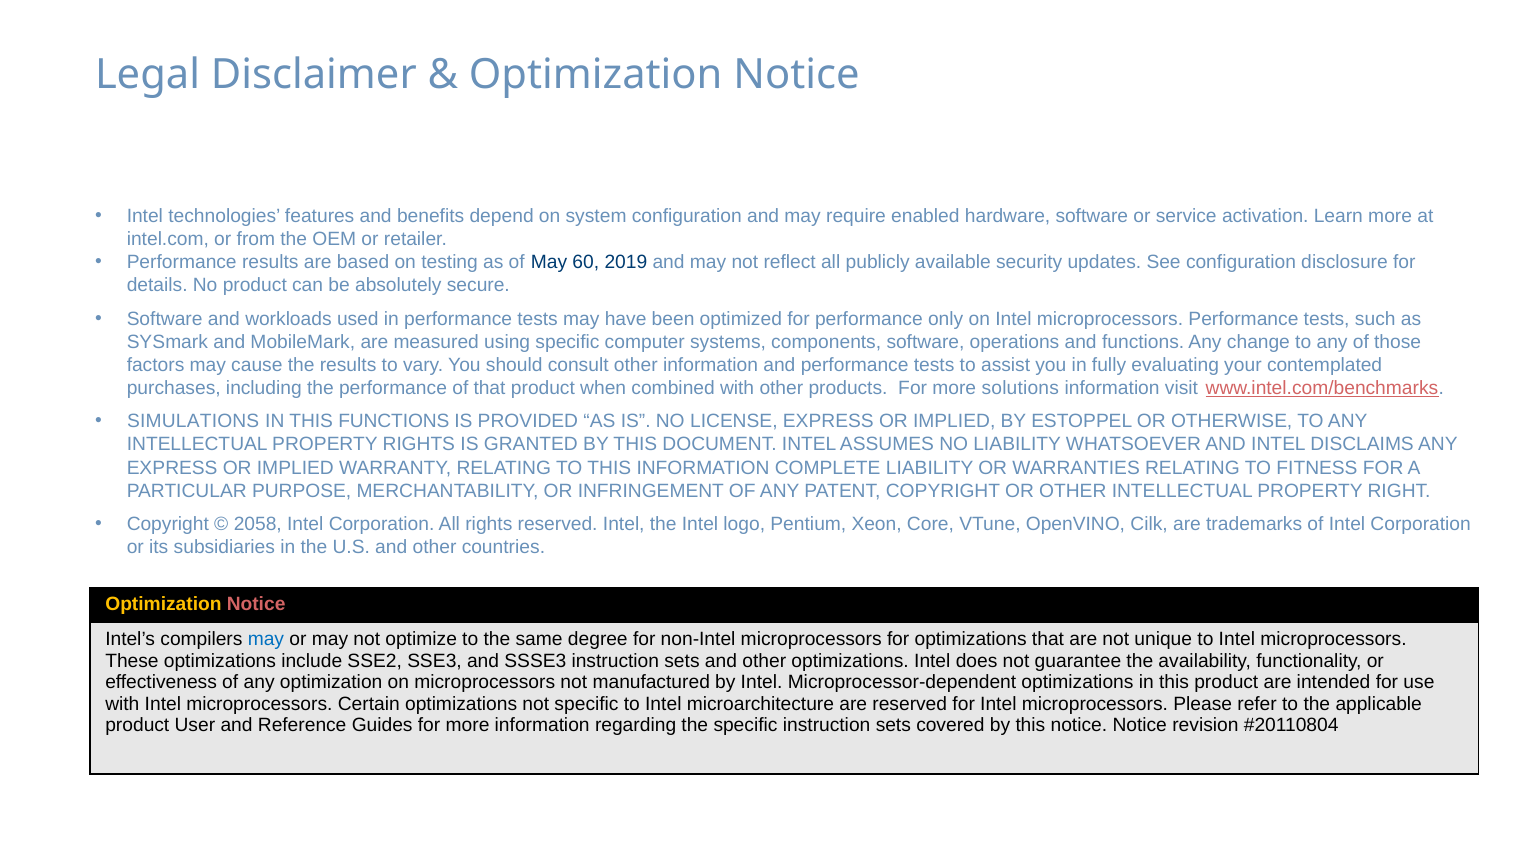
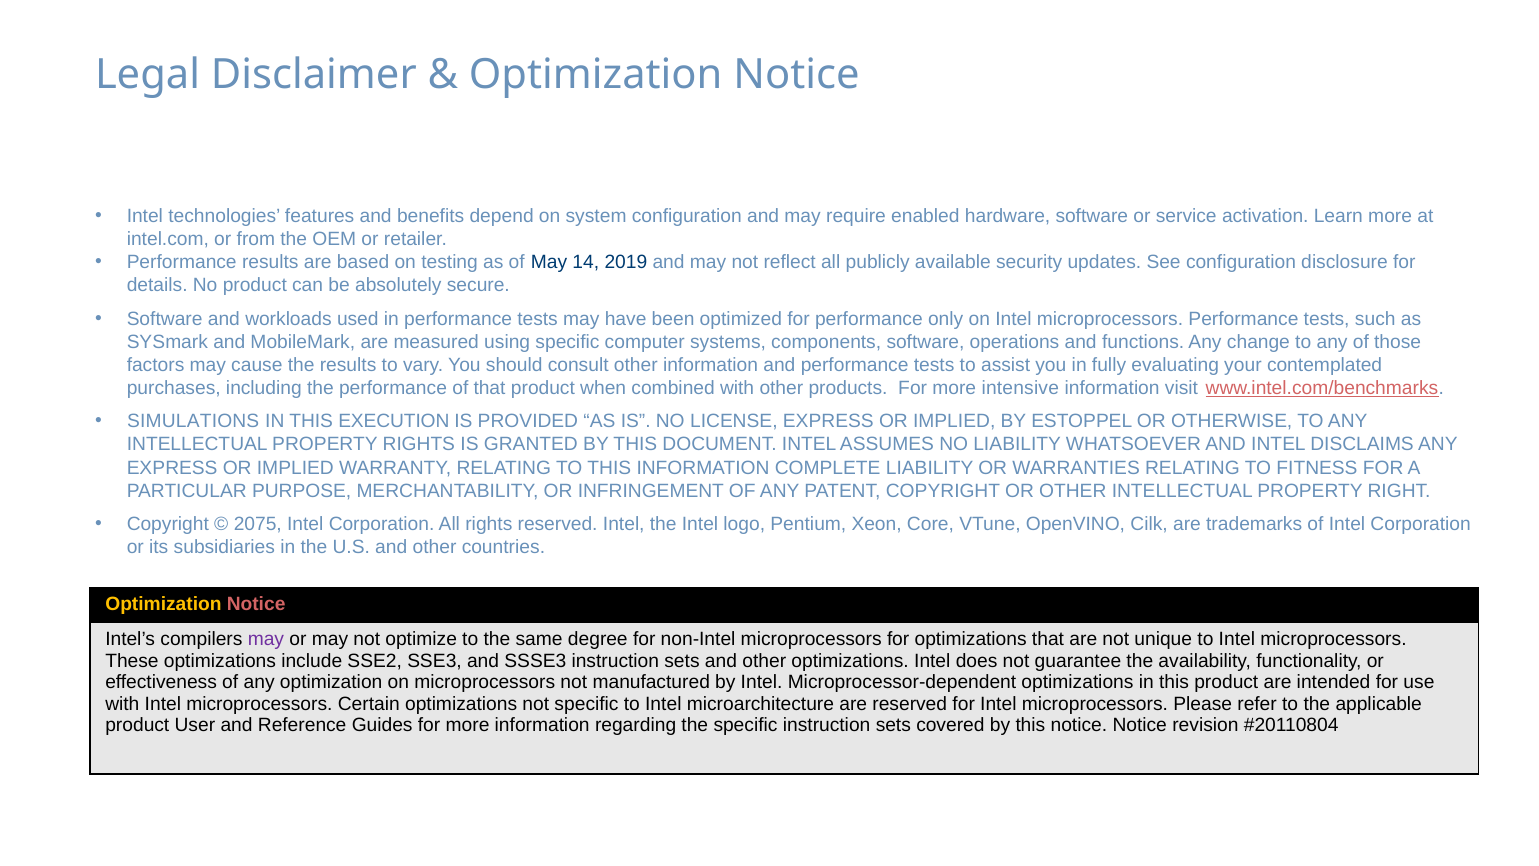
60: 60 -> 14 (586, 262)
solutions: solutions -> intensive (1020, 388)
THIS FUNCTIONS: FUNCTIONS -> EXECUTION (394, 421)
2058: 2058 -> 2075 (258, 524)
may colour: blue -> purple (266, 639)
